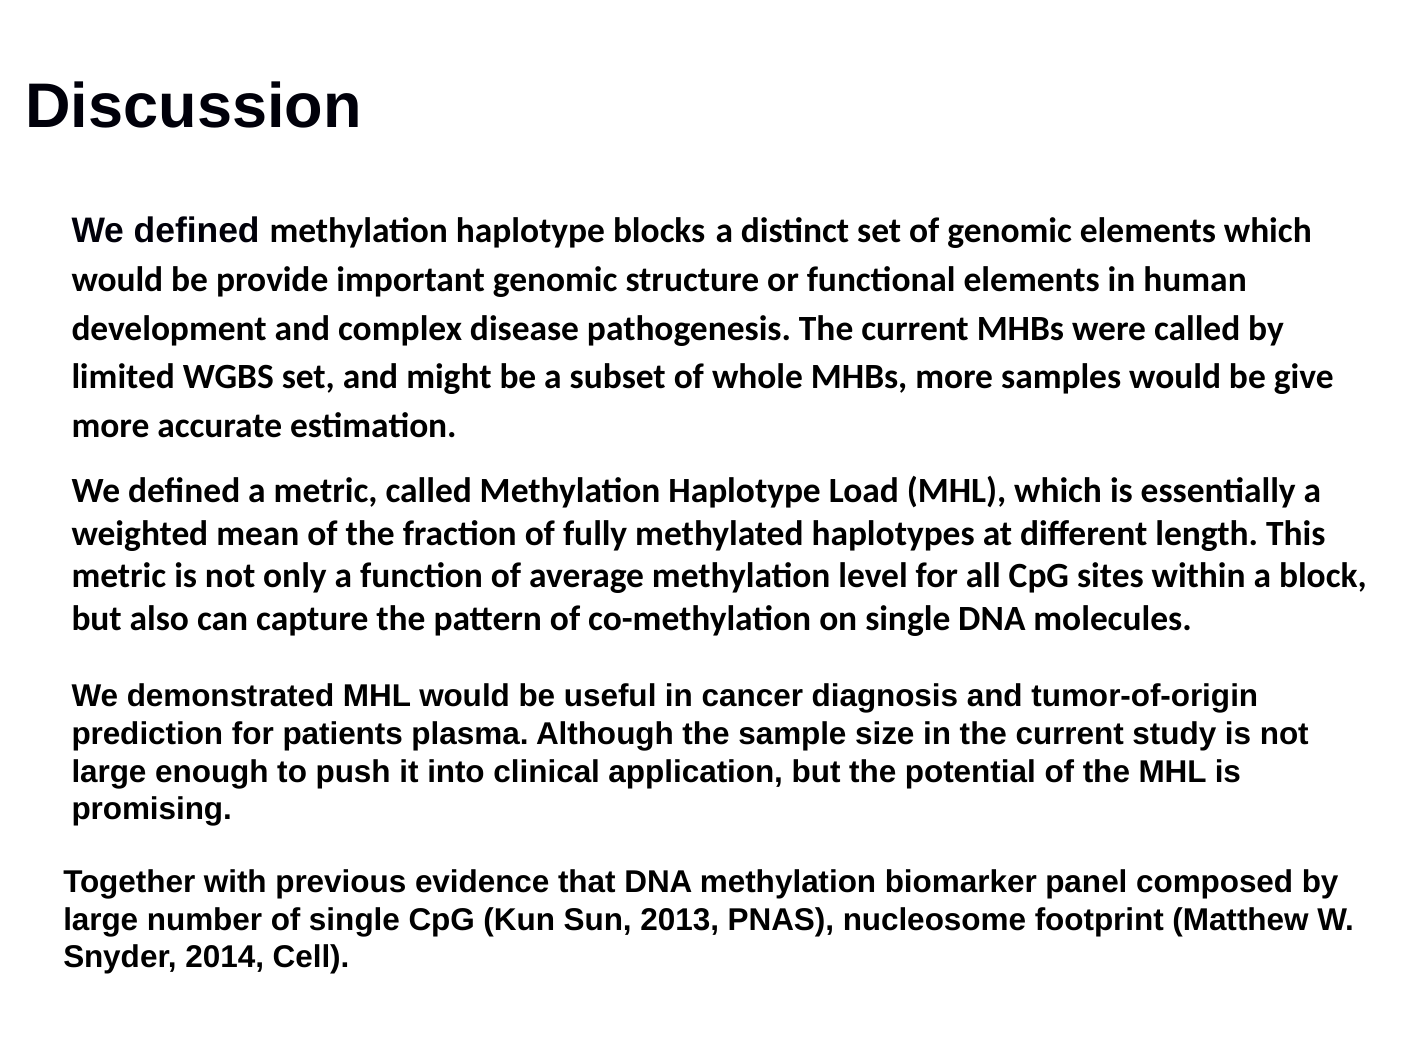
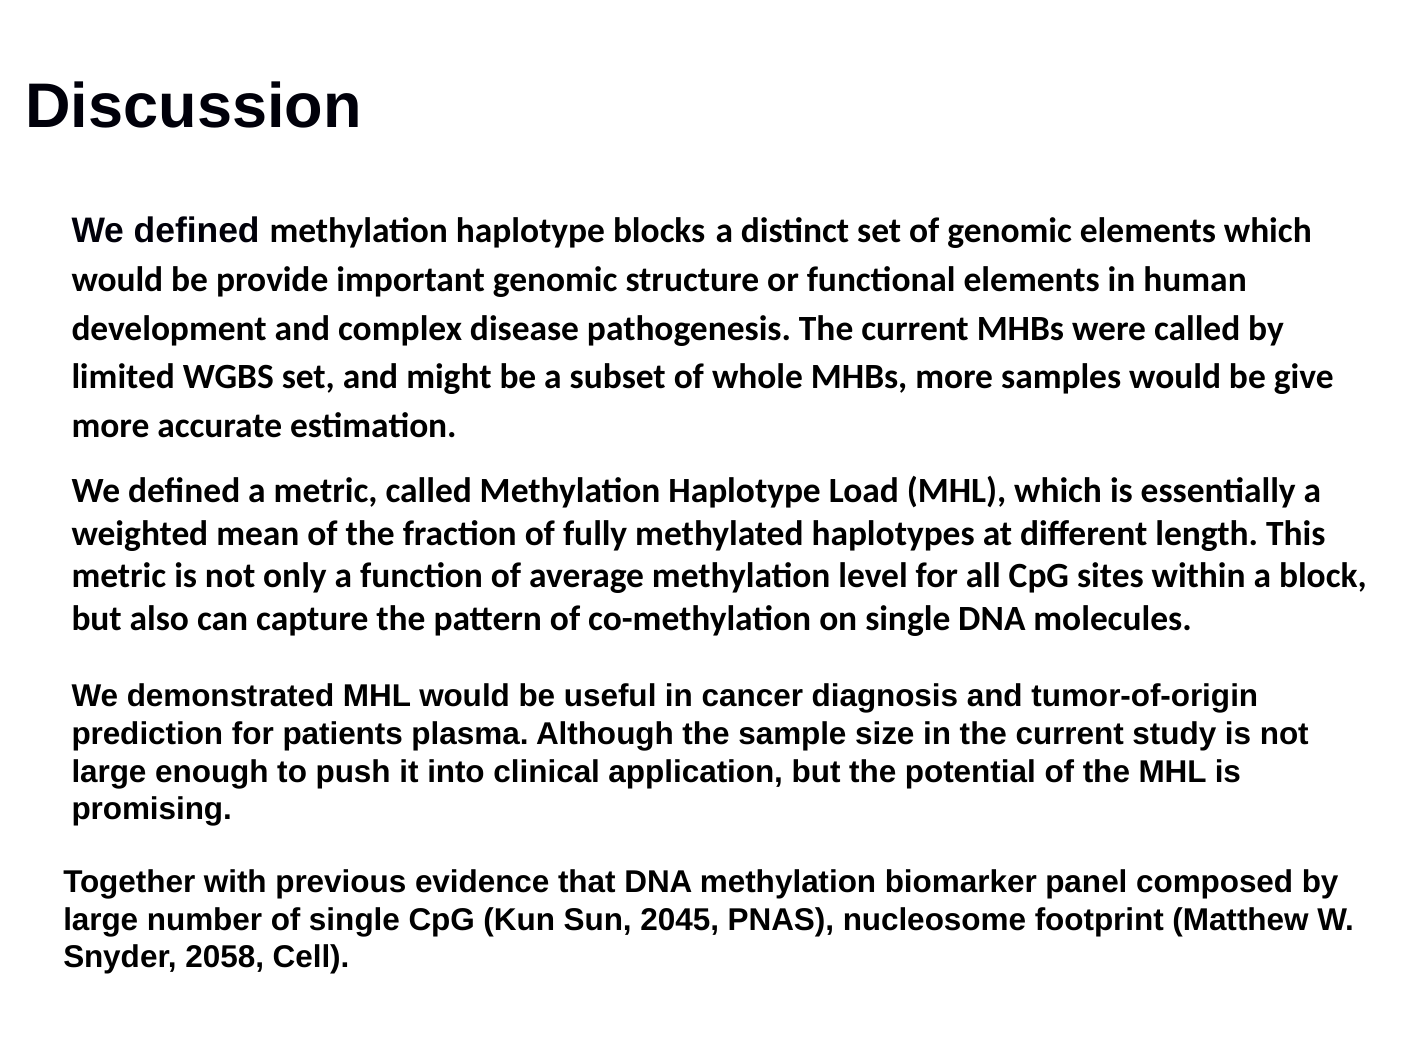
2013: 2013 -> 2045 (680, 920)
2014: 2014 -> 2058 (225, 958)
